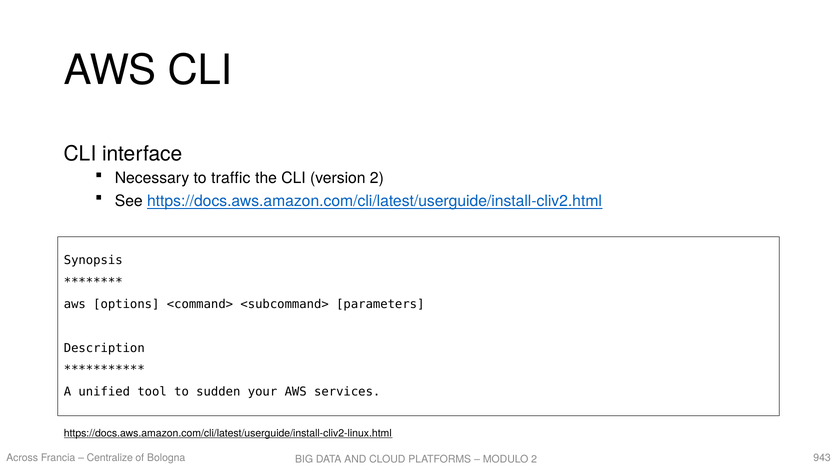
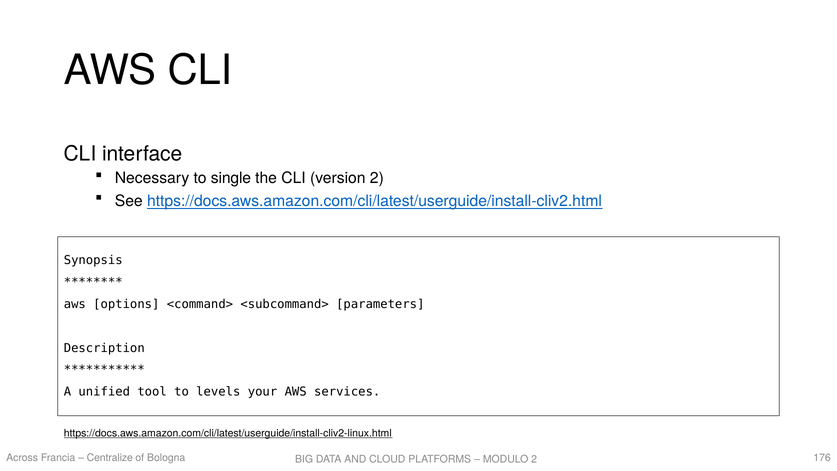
traffic: traffic -> single (231, 178)
sudden: sudden -> levels (218, 392)
943: 943 -> 176 (822, 458)
